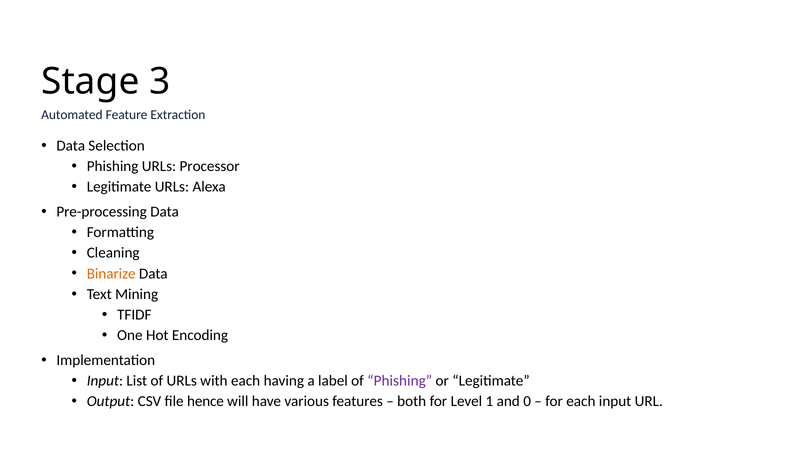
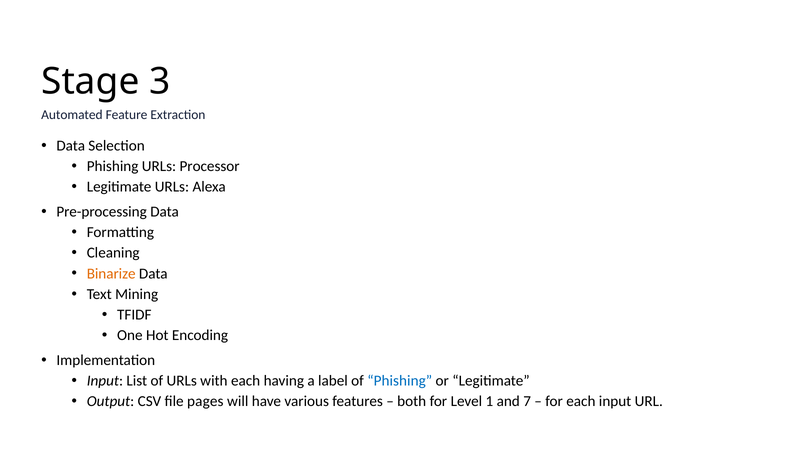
Phishing colour: purple -> blue (400, 381)
hence: hence -> pages (205, 401)
0: 0 -> 7 (527, 401)
